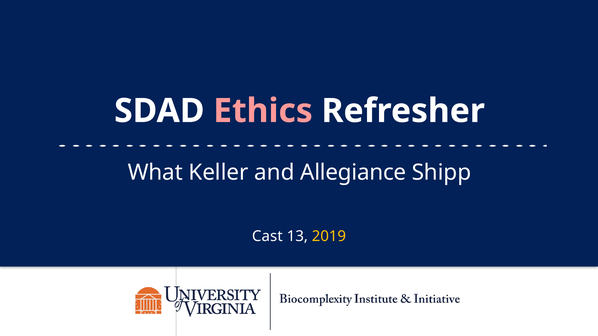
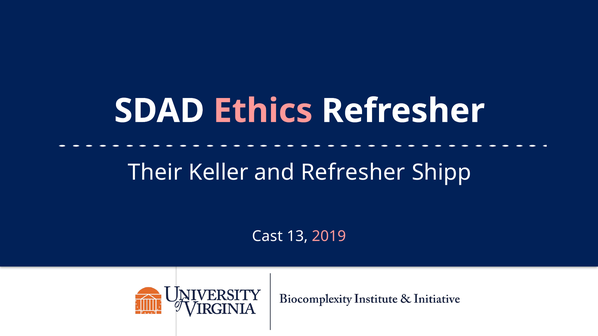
What: What -> Their (155, 173)
and Allegiance: Allegiance -> Refresher (353, 173)
2019 colour: yellow -> pink (329, 236)
